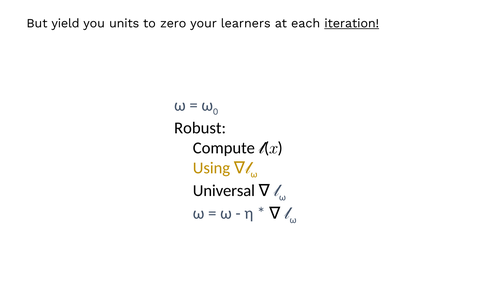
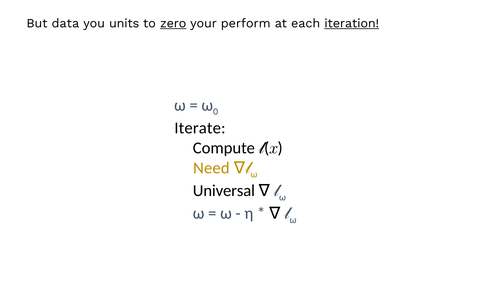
yield: yield -> data (65, 23)
zero underline: none -> present (173, 23)
learners: learners -> perform (246, 23)
Robust: Robust -> Iterate (200, 128)
Using: Using -> Need (211, 168)
